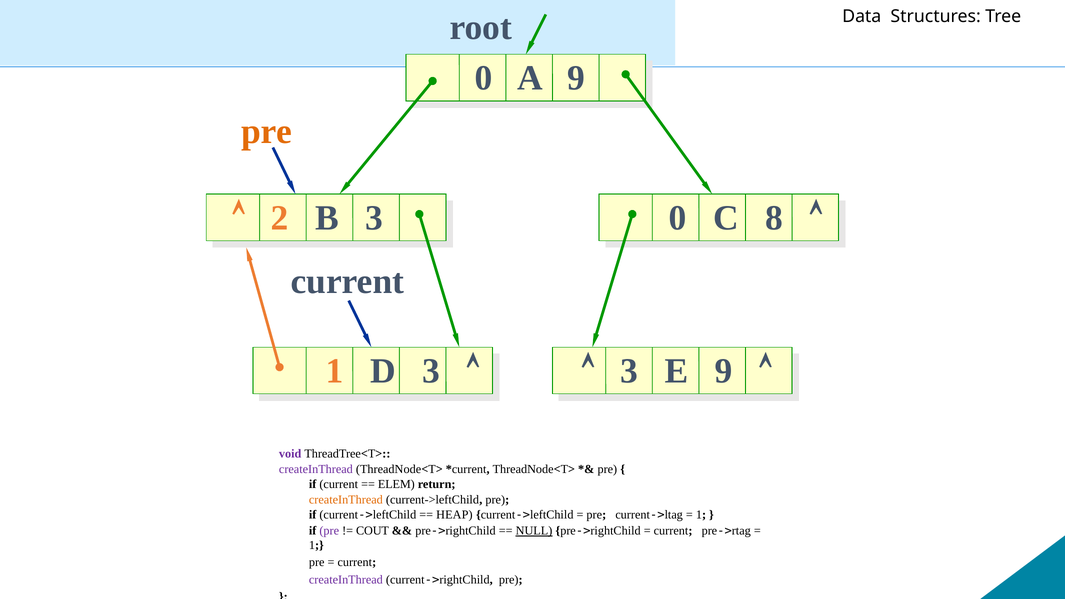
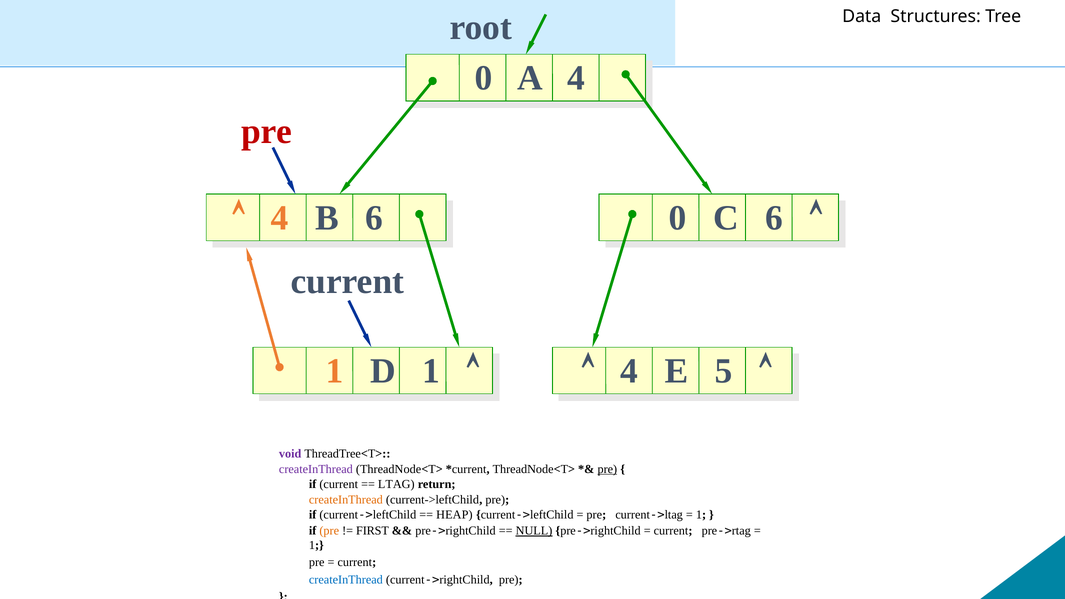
A 9: 9 -> 4 (576, 78)
pre colour: orange -> red (267, 131)
2: 2 -> 4 (280, 218)
B 3: 3 -> 6 (374, 218)
C 8: 8 -> 6 (774, 218)
D 3: 3 -> 1 (431, 371)
3: 3 -> 4 (629, 371)
E 9: 9 -> 5 (724, 371)
pre underline: none -> present (607, 469)
ELEM: ELEM -> LTAG (396, 484)
pre colour: purple -> orange (329, 531)
COUT: COUT -> FIRST (372, 531)
createInThread colour: purple -> blue (346, 580)
